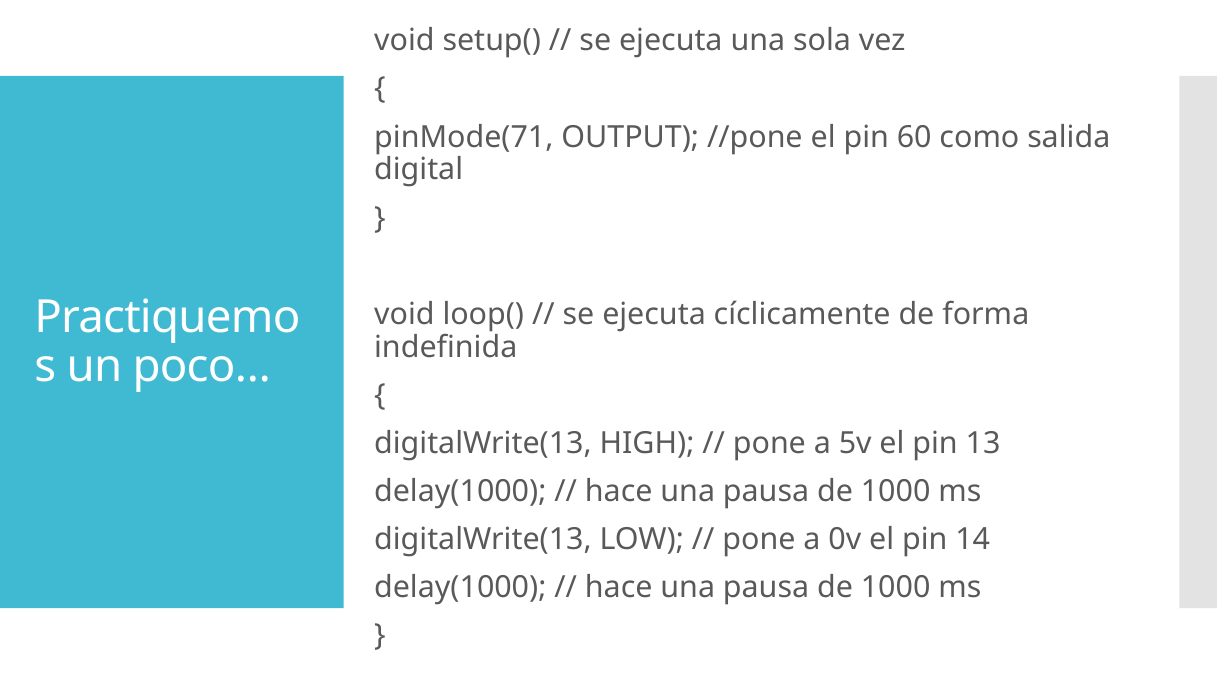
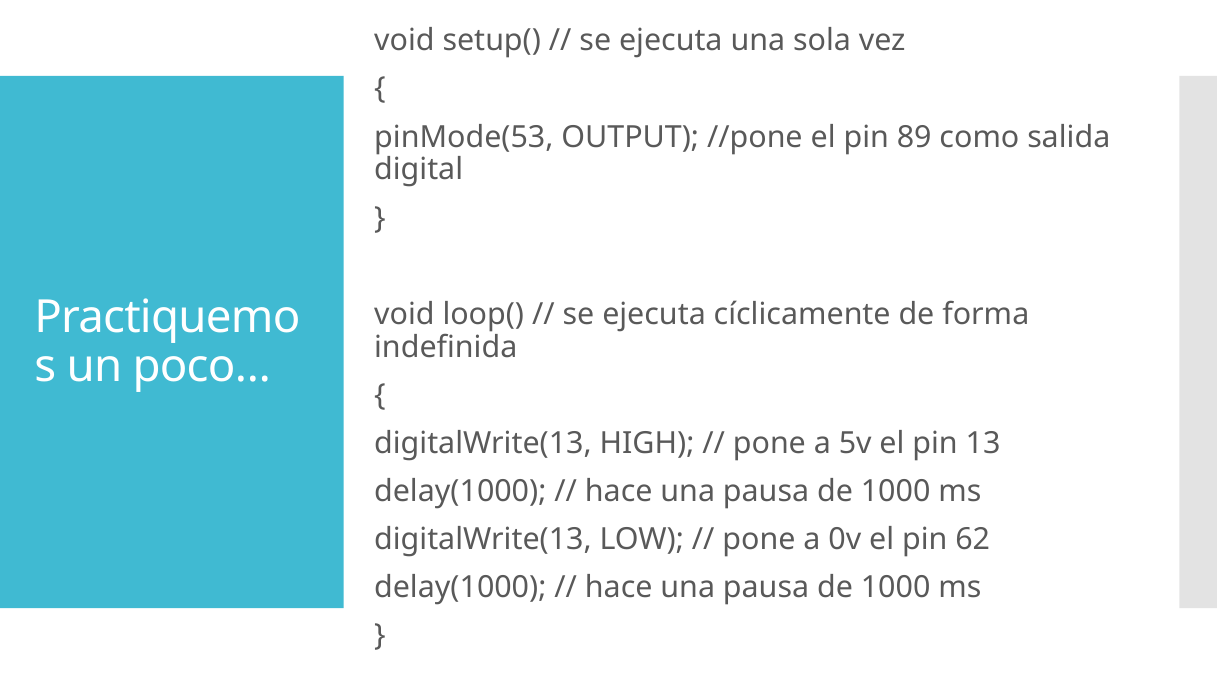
pinMode(71: pinMode(71 -> pinMode(53 (464, 137)
60: 60 -> 89 (914, 137)
14: 14 -> 62 (973, 539)
